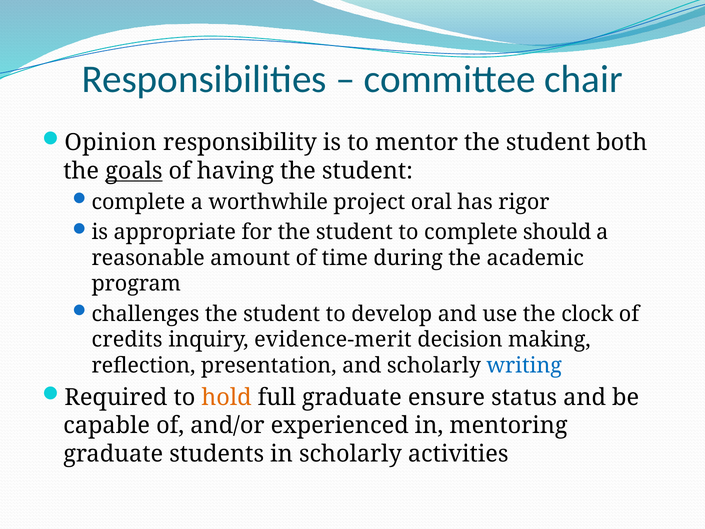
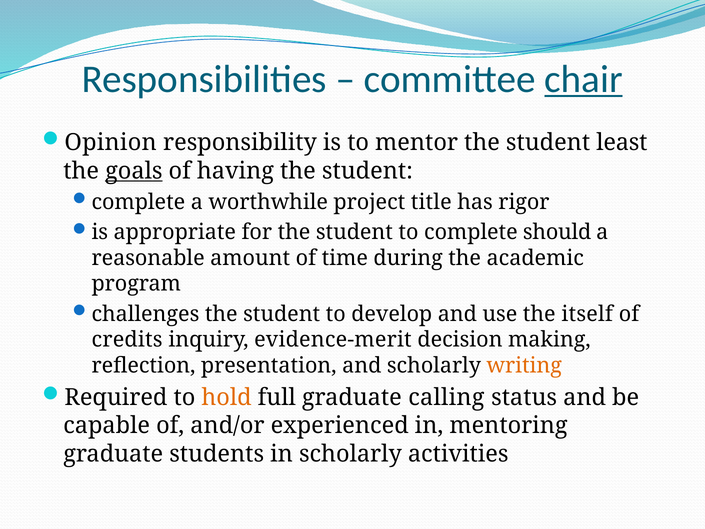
chair underline: none -> present (583, 79)
both: both -> least (622, 143)
oral: oral -> title (431, 202)
clock: clock -> itself (587, 314)
writing colour: blue -> orange (524, 365)
ensure: ensure -> calling (446, 397)
